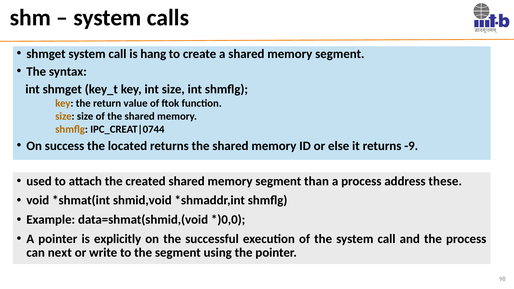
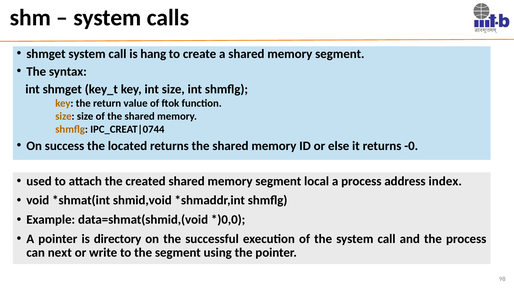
-9: -9 -> -0 (411, 146)
than: than -> local (317, 181)
these: these -> index (445, 181)
explicitly: explicitly -> directory (118, 239)
